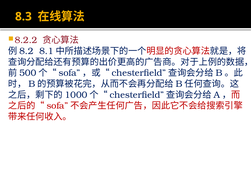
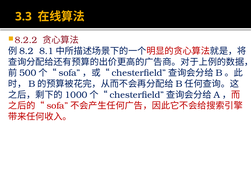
8.3: 8.3 -> 3.3 (23, 16)
